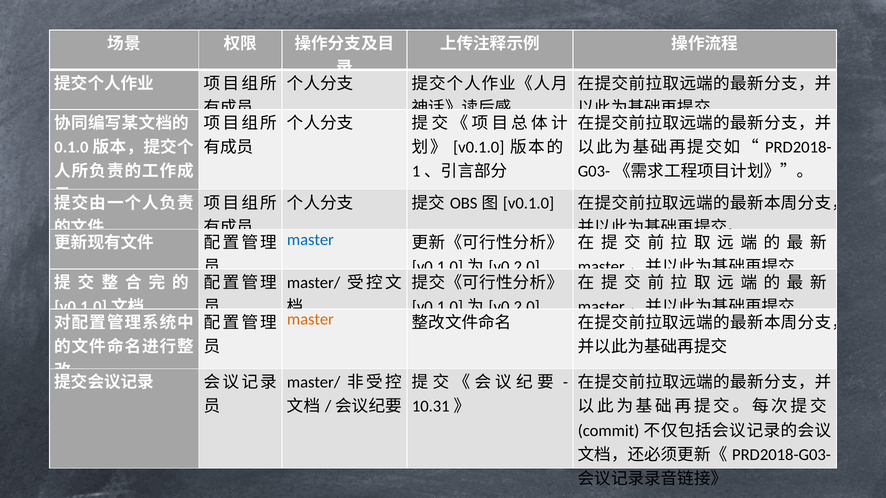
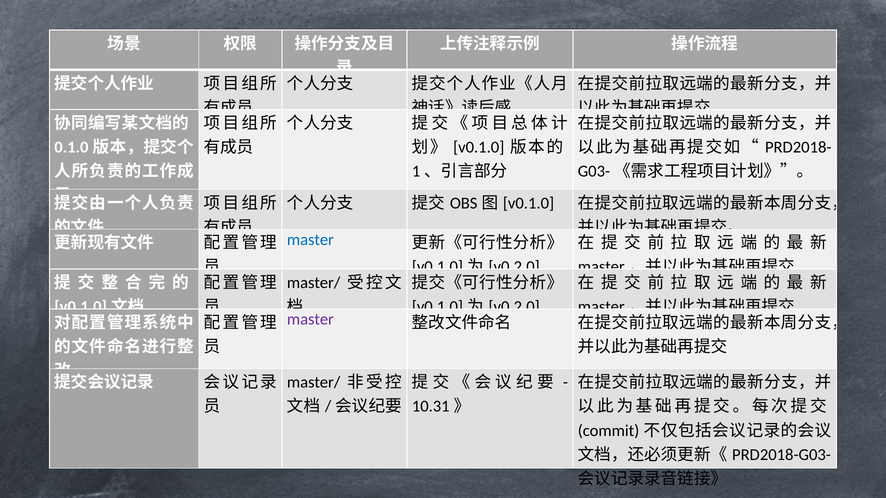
master colour: orange -> purple (310, 319)
